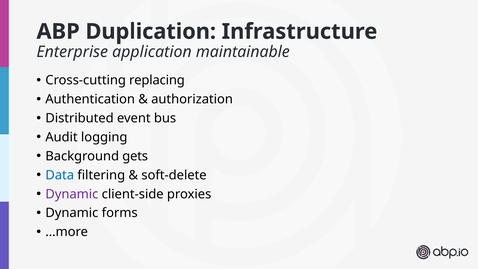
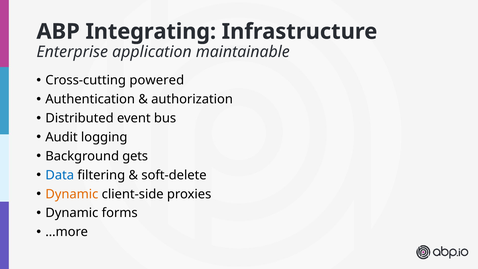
Duplication: Duplication -> Integrating (151, 32)
replacing: replacing -> powered (157, 80)
Dynamic colour: purple -> orange (72, 194)
